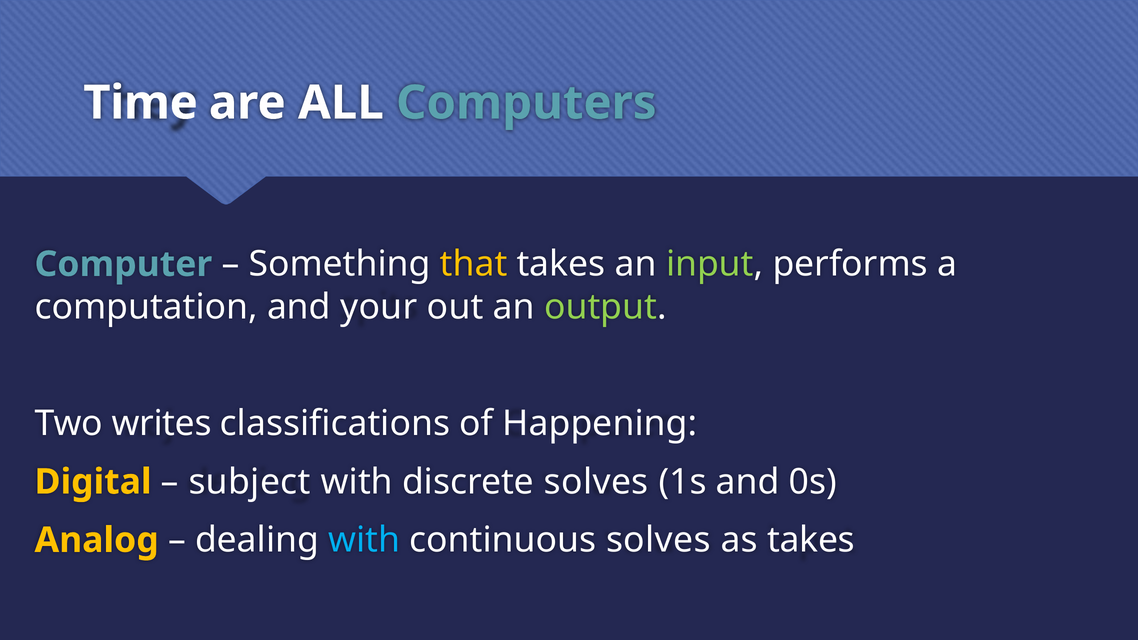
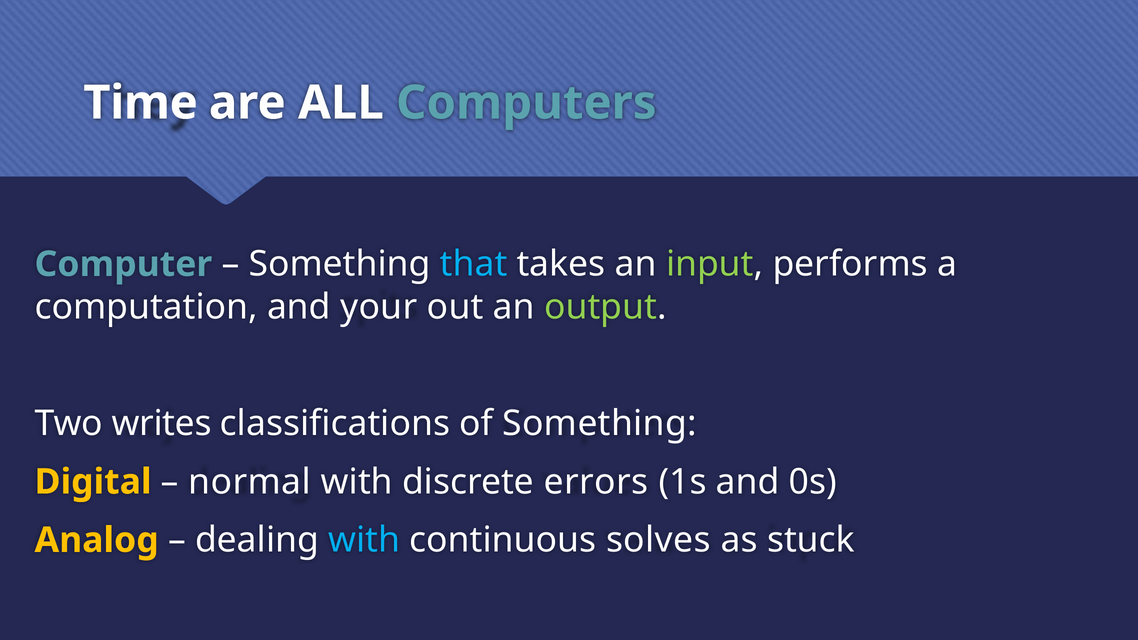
that colour: yellow -> light blue (474, 264)
of Happening: Happening -> Something (600, 424)
subject: subject -> normal (250, 482)
discrete solves: solves -> errors (596, 482)
as takes: takes -> stuck (811, 540)
